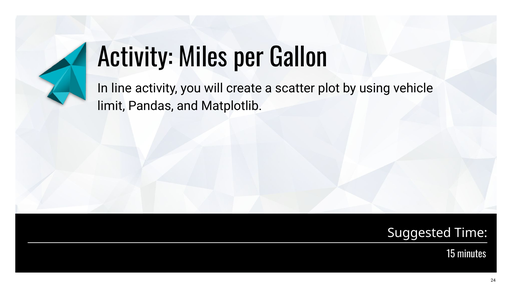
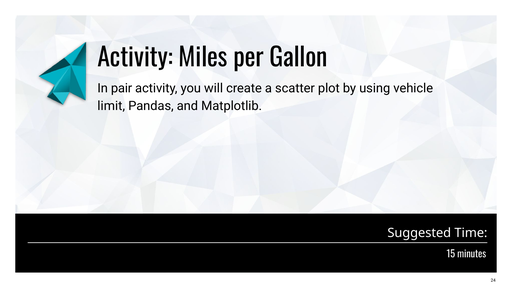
line: line -> pair (122, 88)
